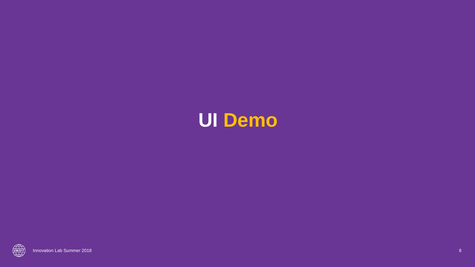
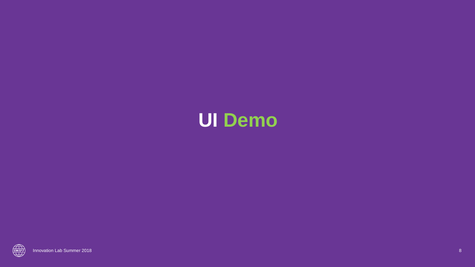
Demo colour: yellow -> light green (251, 121)
